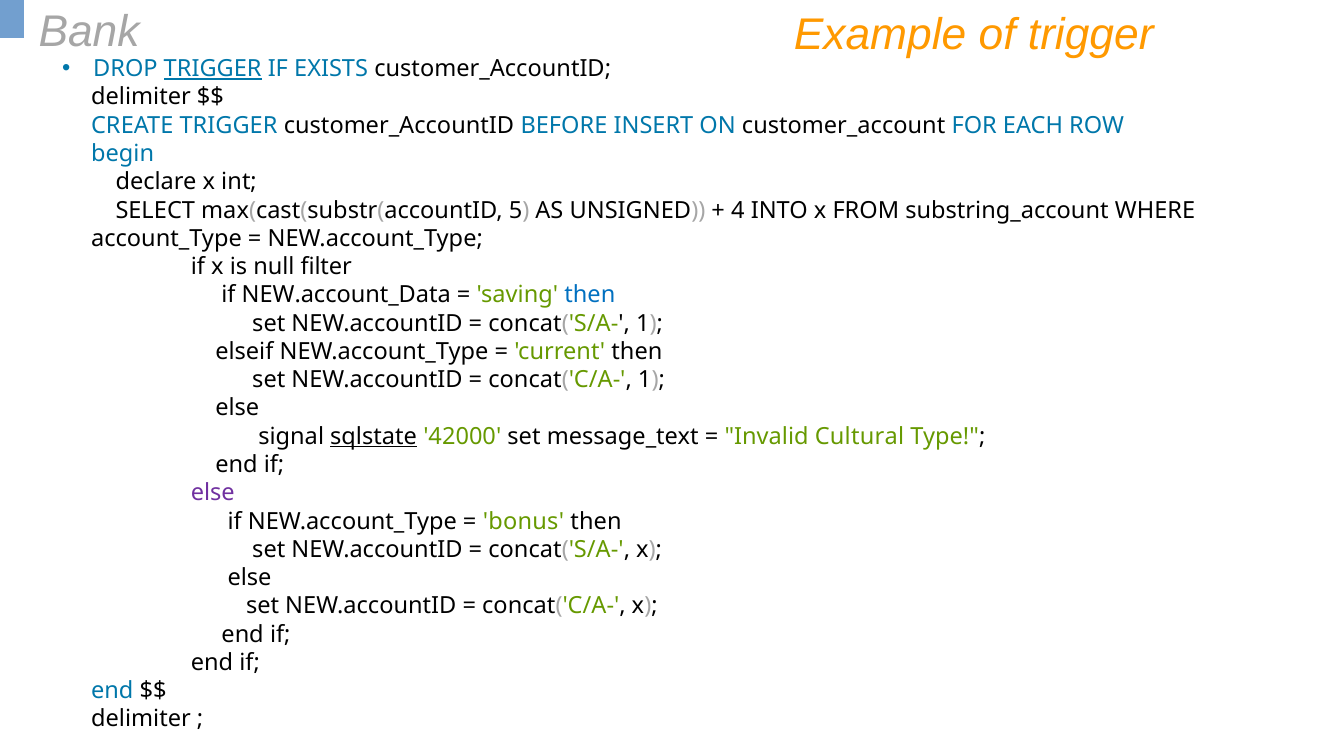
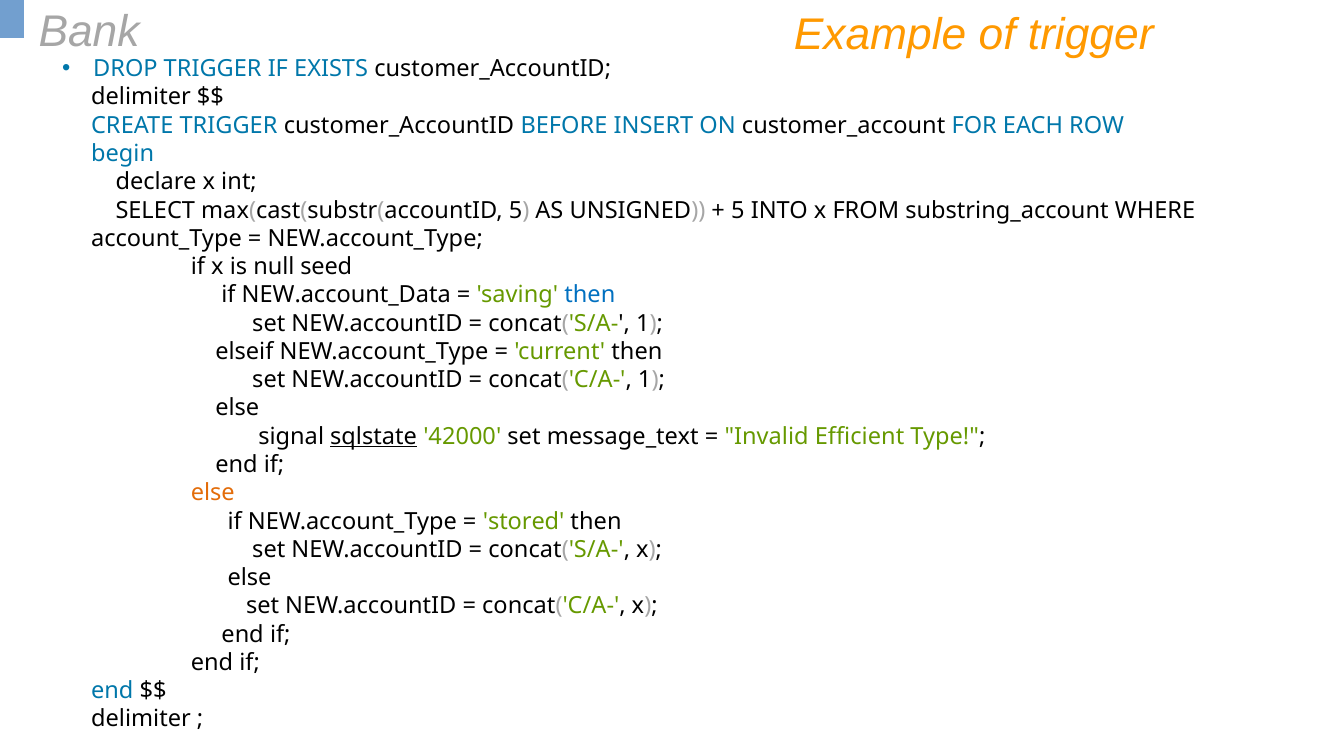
TRIGGER underline: present -> none (213, 69)
4: 4 -> 5 (738, 210)
filter: filter -> seed (326, 267)
Cultural: Cultural -> Efficient (860, 436)
else colour: purple -> orange (213, 493)
bonus: bonus -> stored (524, 521)
